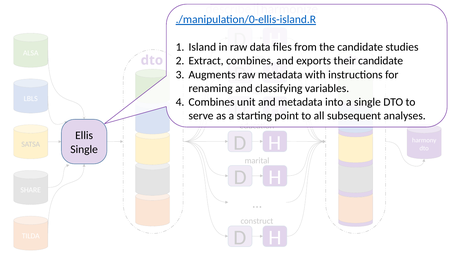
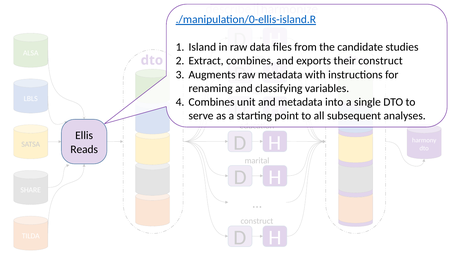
candidate: candidate -> construct (380, 61)
Single: Single -> Reads (84, 149)
